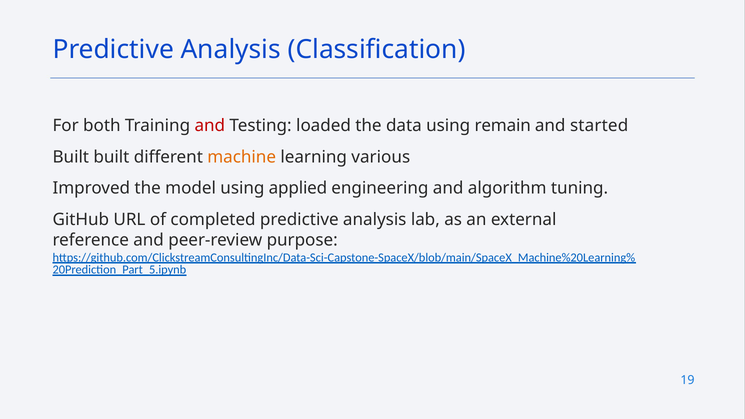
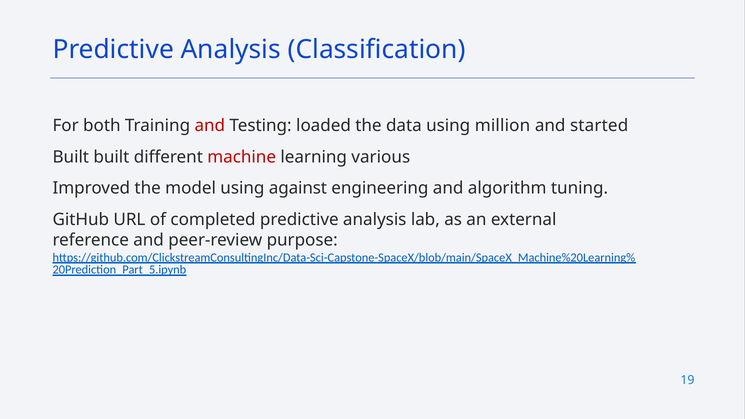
remain: remain -> million (503, 126)
machine colour: orange -> red (242, 157)
applied: applied -> against (298, 188)
